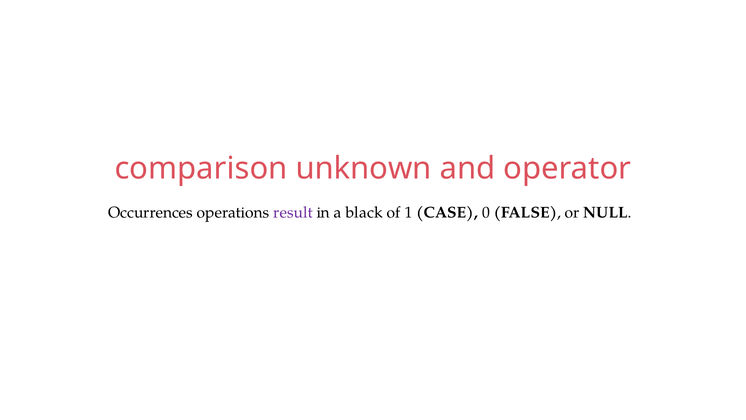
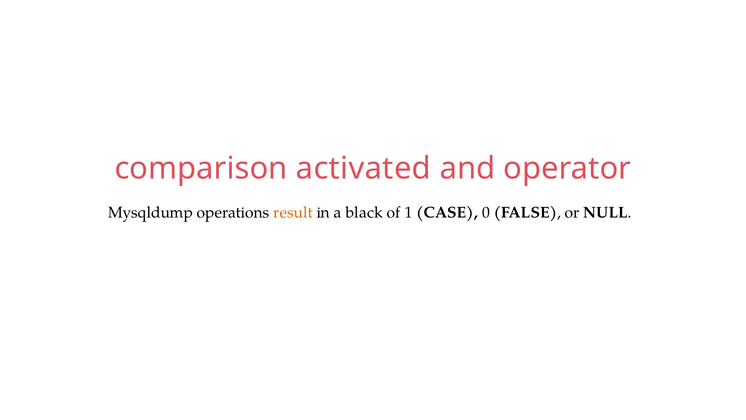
unknown: unknown -> activated (363, 168)
Occurrences: Occurrences -> Mysqldump (151, 212)
result colour: purple -> orange (293, 212)
